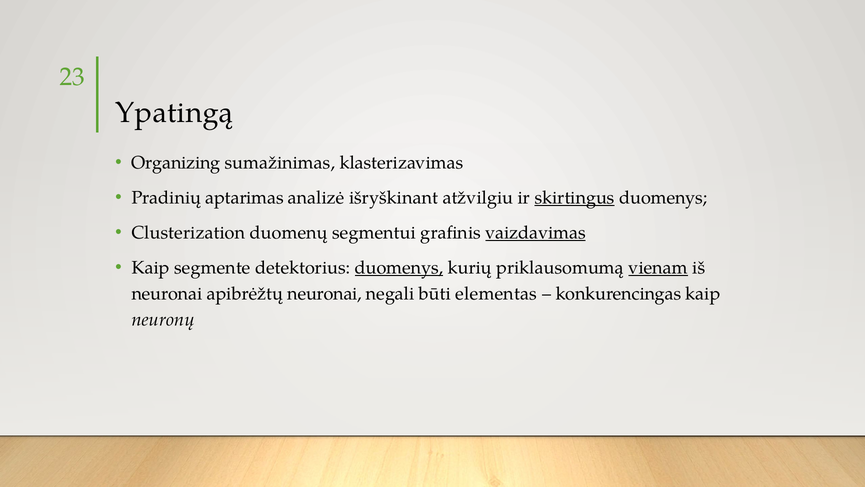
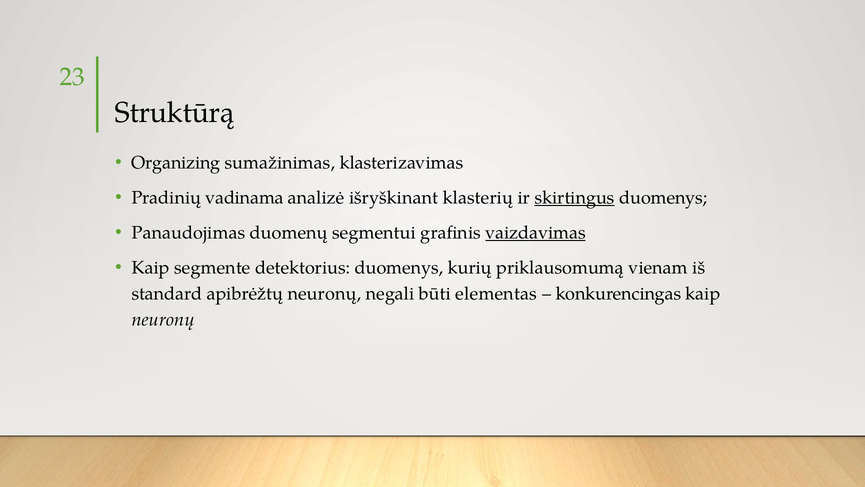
Ypatingą: Ypatingą -> Struktūrą (175, 113)
aptarimas: aptarimas -> vadinama (245, 198)
atžvilgiu: atžvilgiu -> klasterių (478, 198)
Clusterization: Clusterization -> Panaudojimas (188, 233)
duomenys underline: present -> none (399, 268)
vienam underline: present -> none (658, 268)
neuronai: neuronai -> standard (167, 294)
apibrėžtų neuronai: neuronai -> neuronų (324, 294)
